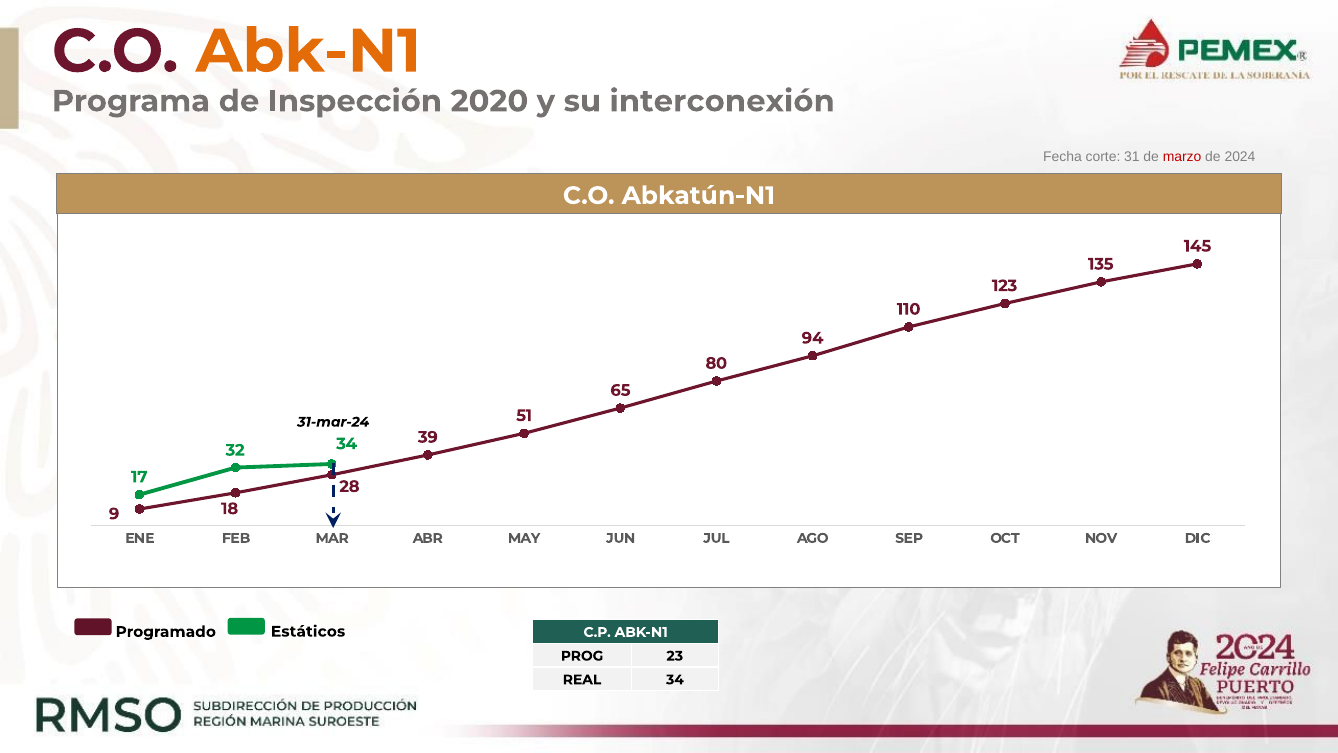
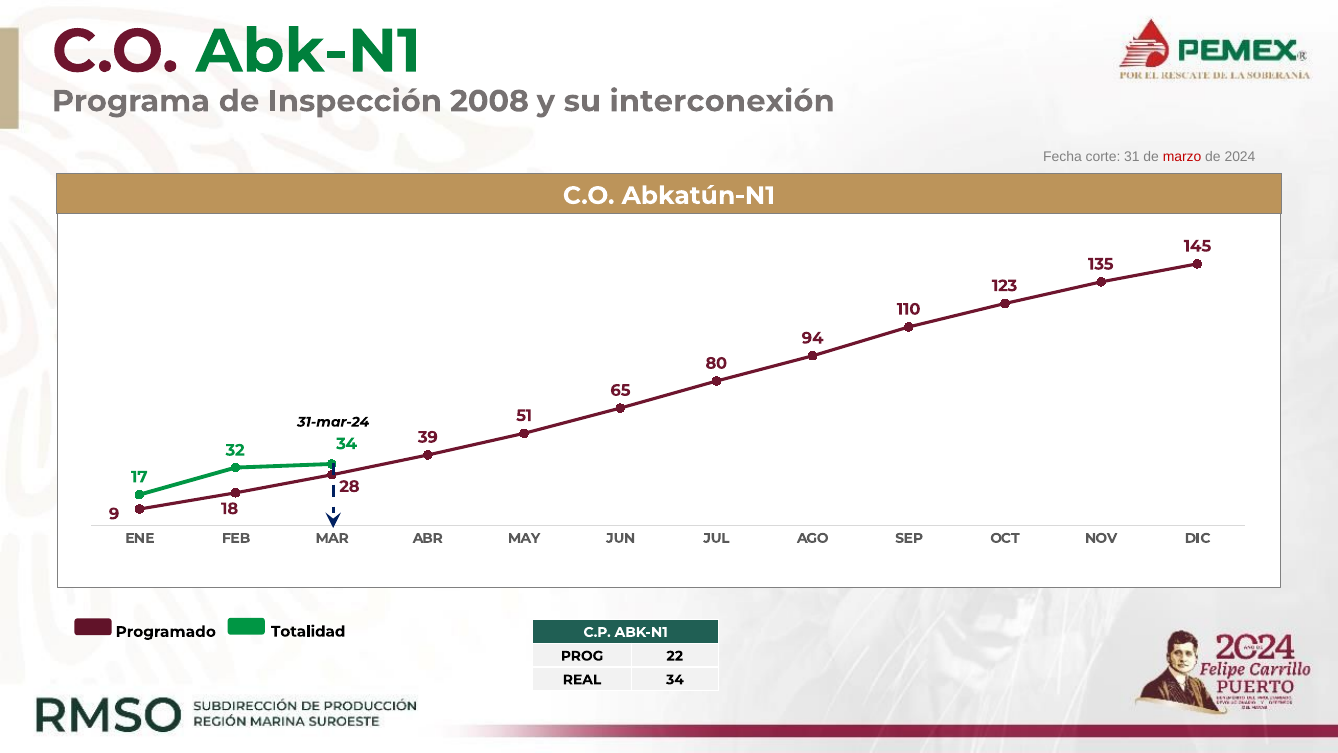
Abk-N1 colour: orange -> green (308, 51)
2020: 2020 -> 2008 (490, 101)
Estáticos: Estáticos -> Totalidad (308, 631)
23: 23 -> 22 (675, 656)
